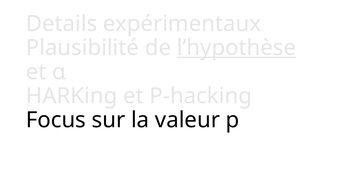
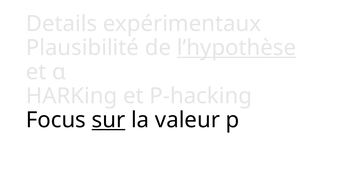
sur underline: none -> present (108, 120)
